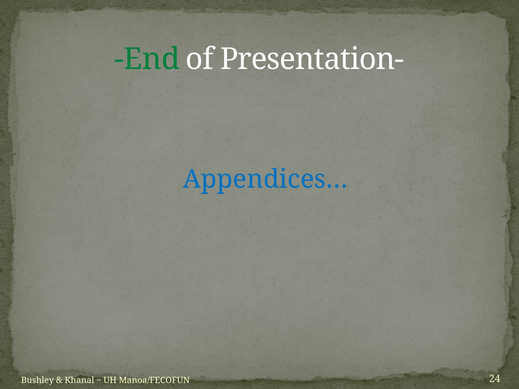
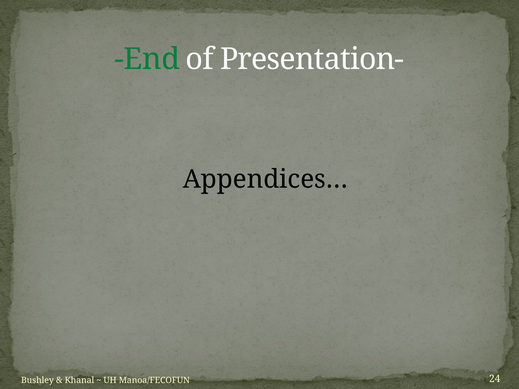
Appendices… colour: blue -> black (265, 179)
